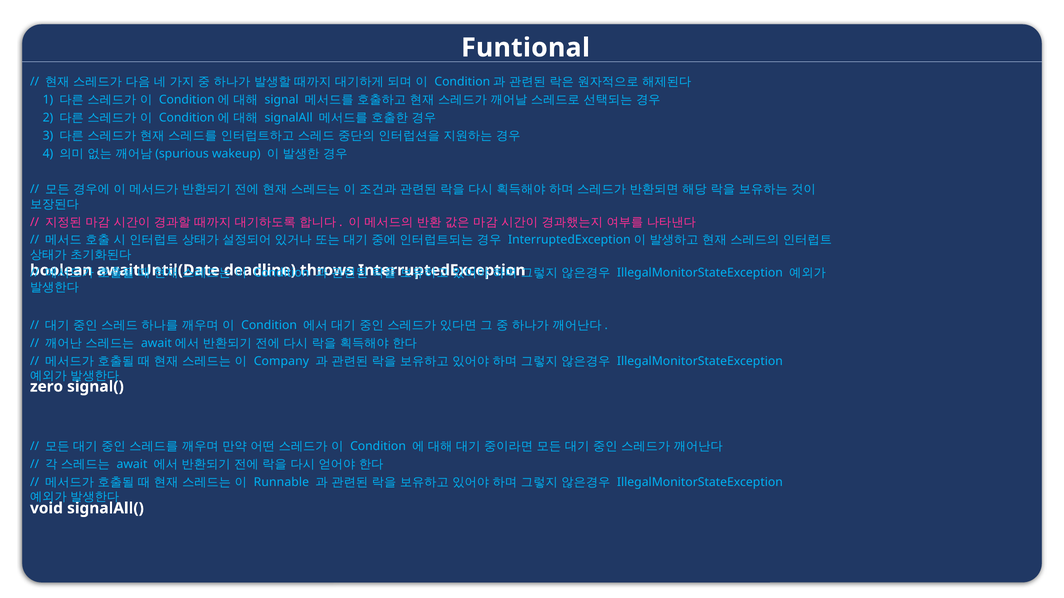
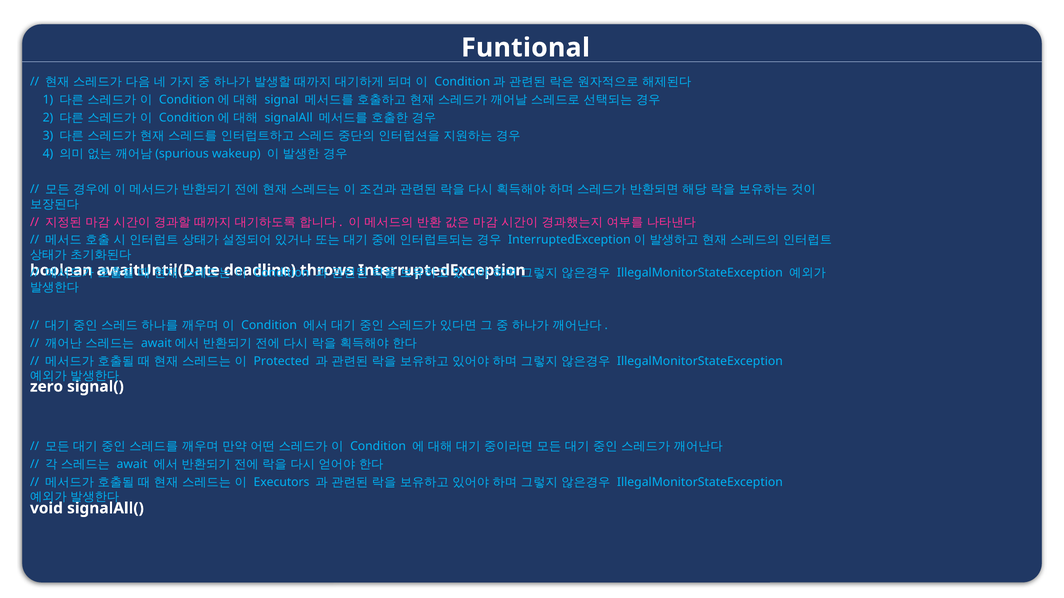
Company: Company -> Protected (281, 362)
Runnable: Runnable -> Executors (282, 483)
